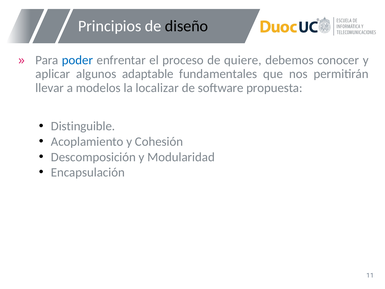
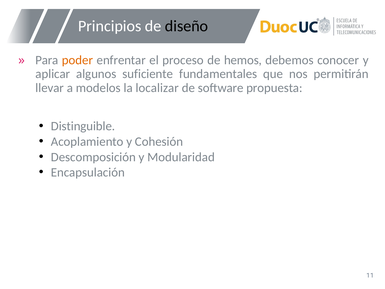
poder colour: blue -> orange (78, 60)
quiere: quiere -> hemos (243, 60)
adaptable: adaptable -> suficiente (148, 74)
